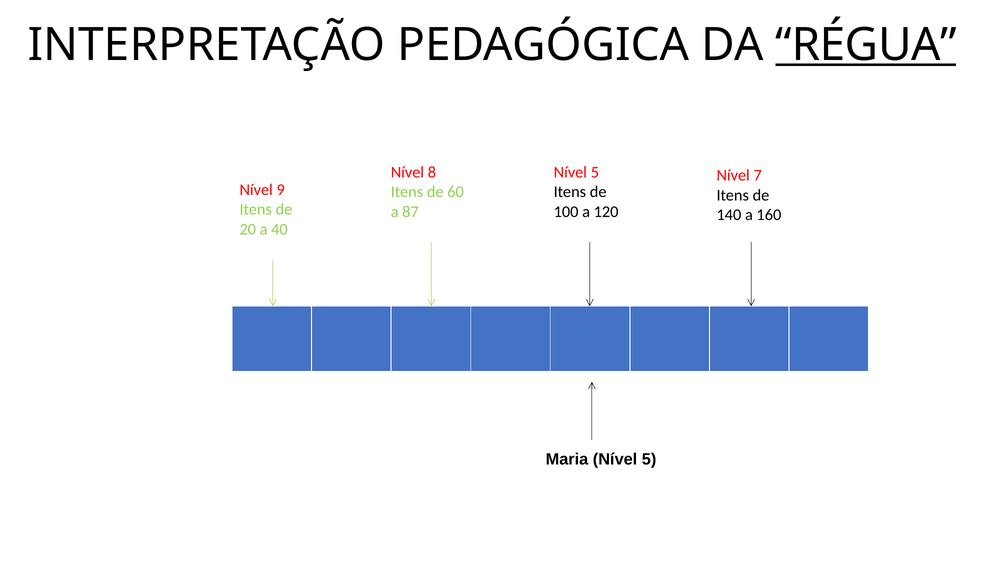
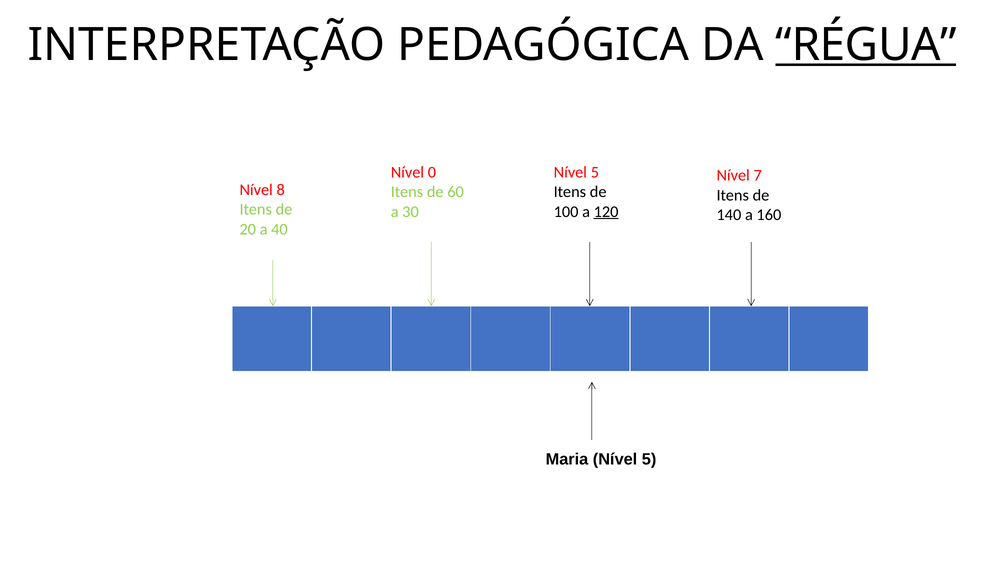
8: 8 -> 0 (432, 172)
9: 9 -> 8 (281, 190)
87: 87 -> 30 (411, 212)
120 underline: none -> present (606, 212)
